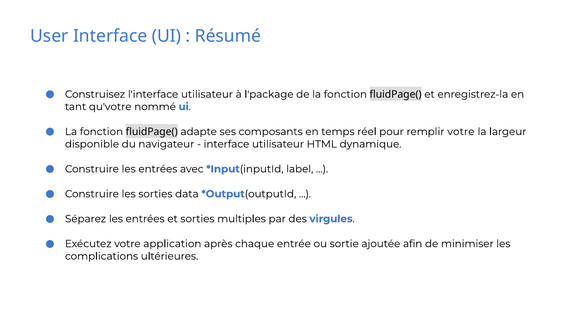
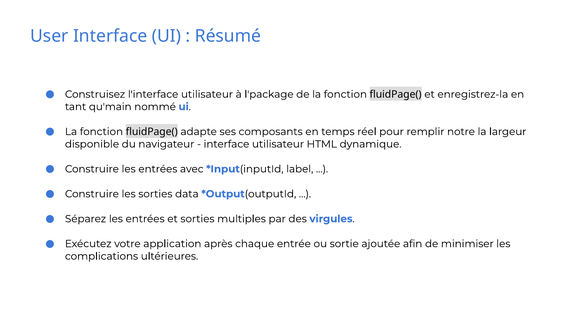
qu'votre: qu'votre -> qu'main (110, 107)
remplir votre: votre -> notre (461, 132)
